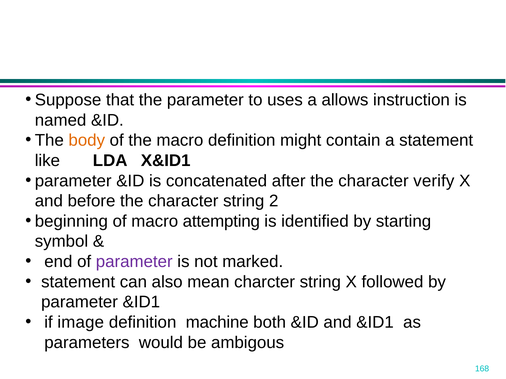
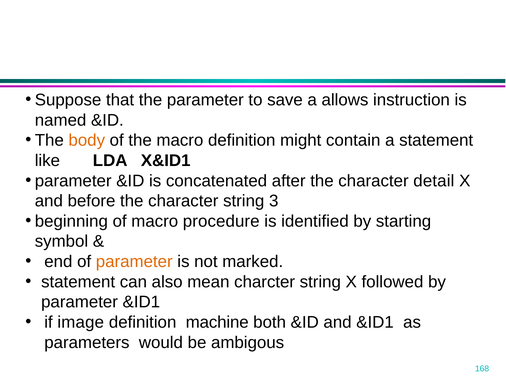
uses: uses -> save (285, 100)
verify: verify -> detail (434, 181)
2: 2 -> 3 (274, 201)
attempting: attempting -> procedure (221, 222)
parameter colour: purple -> orange (134, 262)
